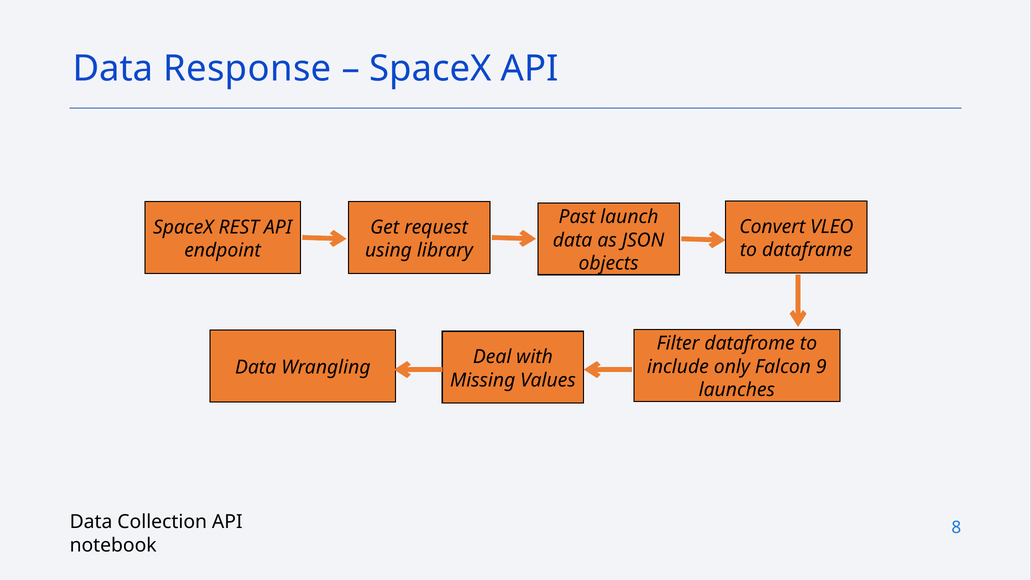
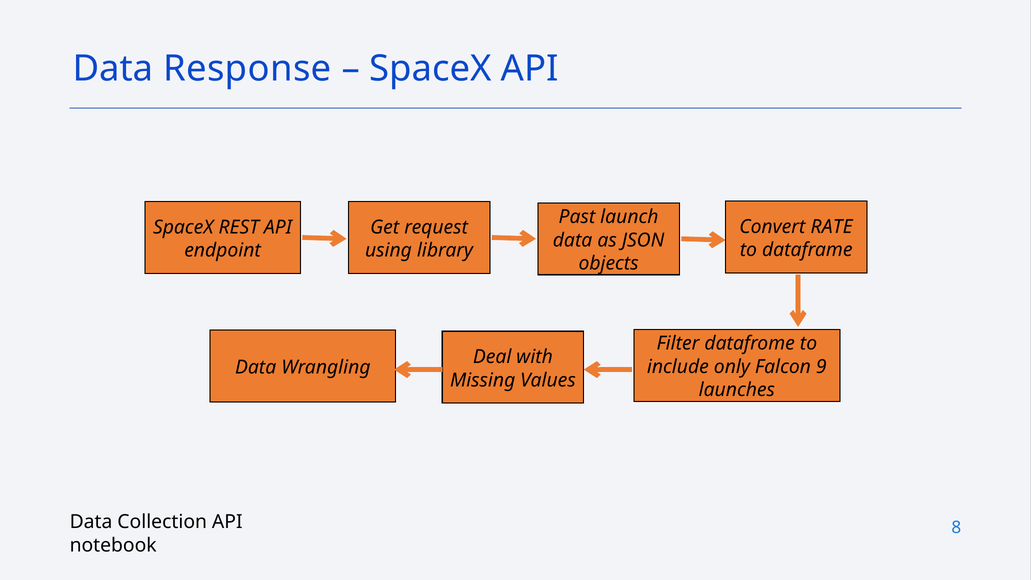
VLEO: VLEO -> RATE (832, 227)
